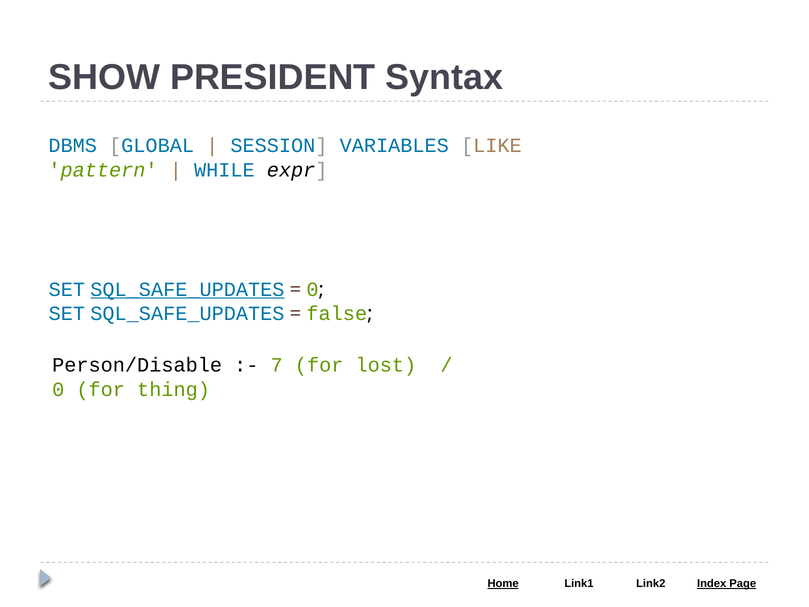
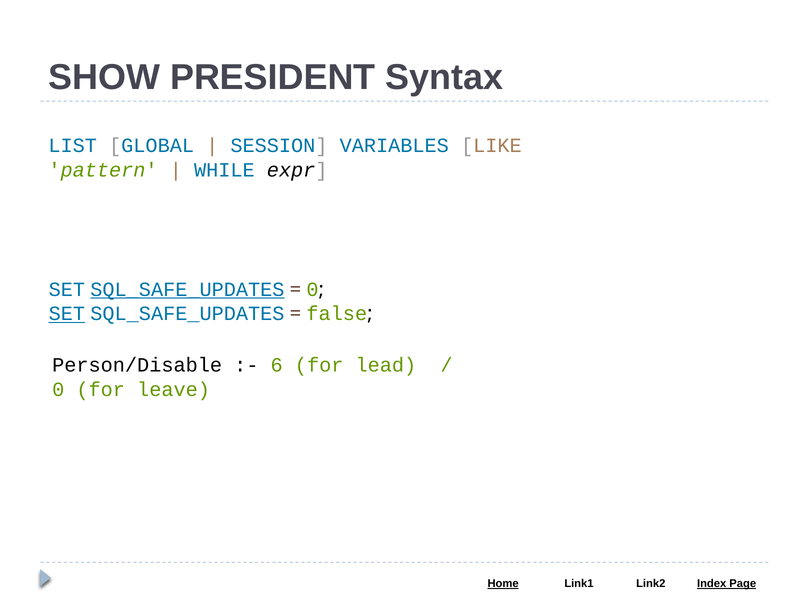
DBMS: DBMS -> LIST (73, 146)
SET underline: none -> present (67, 314)
7: 7 -> 6 (277, 365)
lost: lost -> lead (386, 365)
thing: thing -> leave (174, 389)
